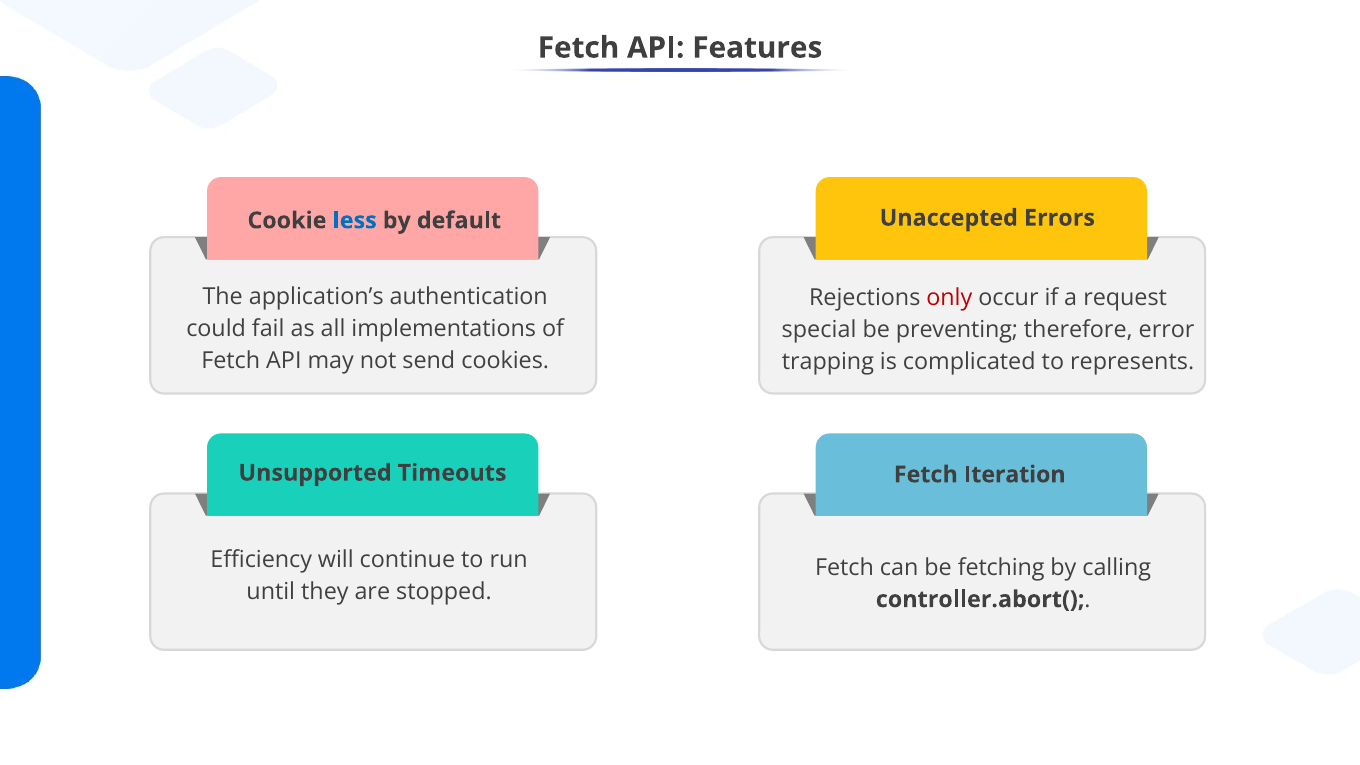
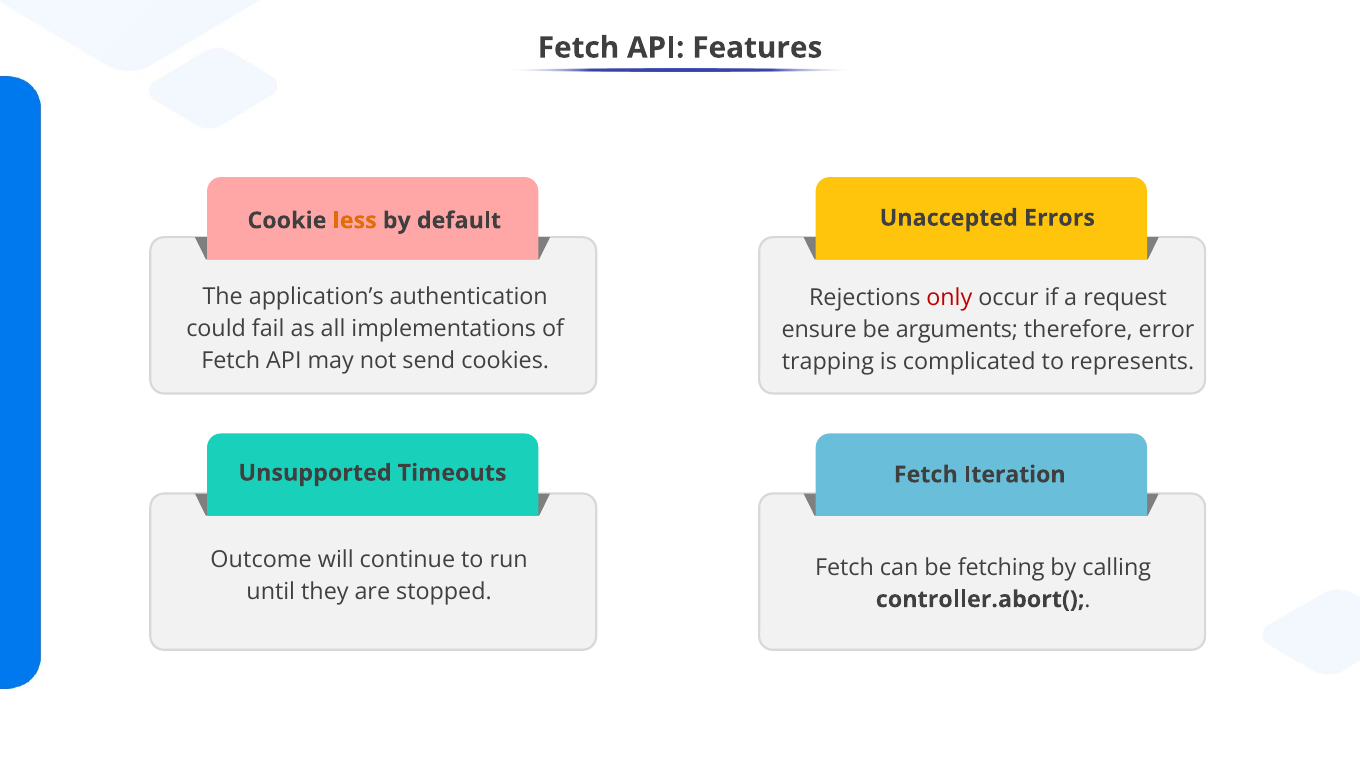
less colour: blue -> orange (355, 221)
special: special -> ensure (819, 330)
preventing: preventing -> arguments (957, 330)
Efficiency: Efficiency -> Outcome (261, 559)
